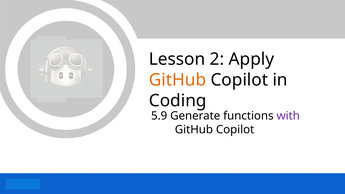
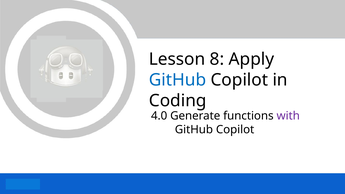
2: 2 -> 8 (217, 59)
GitHub colour: orange -> blue (178, 80)
5.9: 5.9 -> 4.0 (159, 116)
